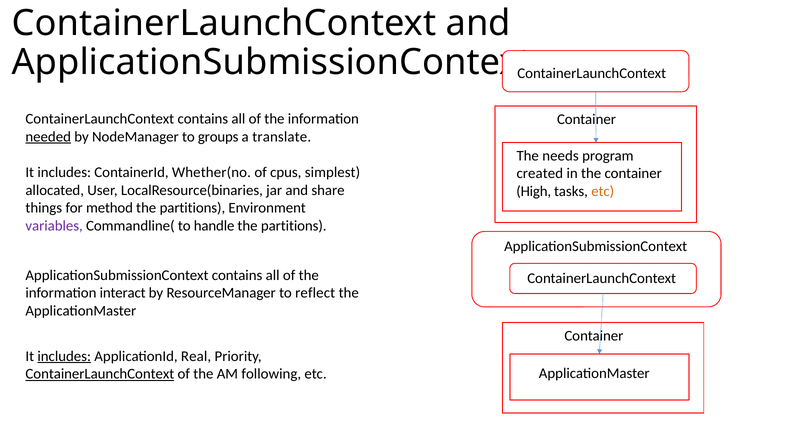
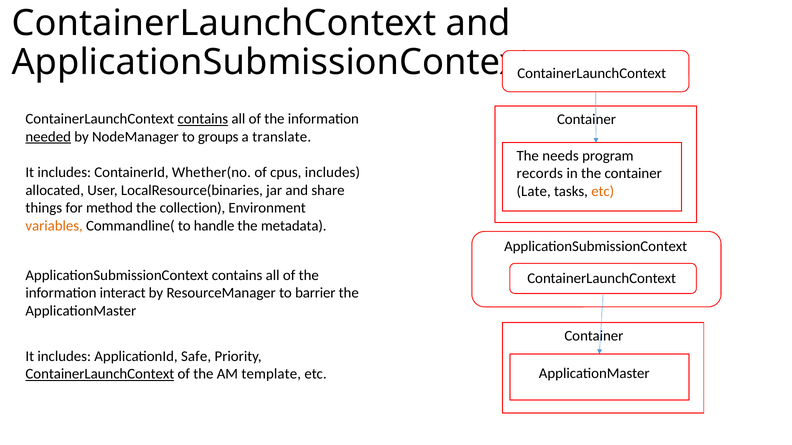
contains underline: none -> present (203, 119)
cpus simplest: simplest -> includes (332, 173)
created: created -> records (540, 174)
High: High -> Late (534, 192)
partitions: partitions -> collection (192, 208)
variables colour: purple -> orange (54, 226)
partitions: partitions -> metadata (294, 226)
reflect: reflect -> barrier (315, 293)
includes underline: present -> none (64, 357)
Real: Real -> Safe (196, 357)
following: following -> template (271, 375)
